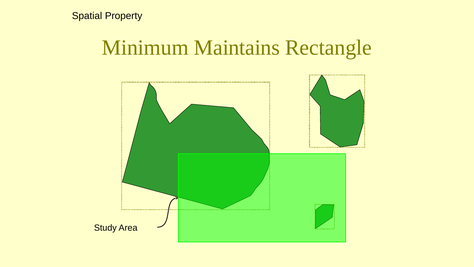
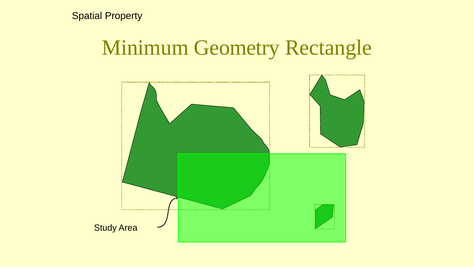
Maintains: Maintains -> Geometry (237, 47)
